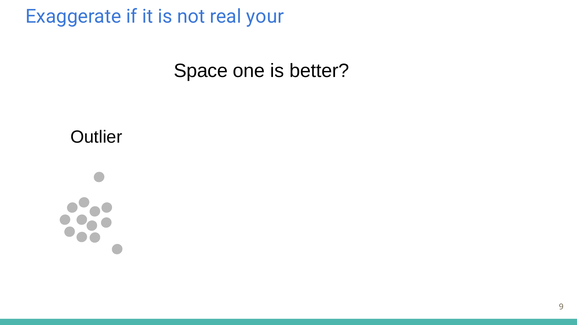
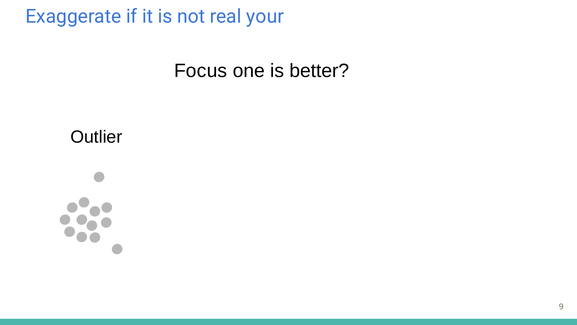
Space: Space -> Focus (201, 71)
